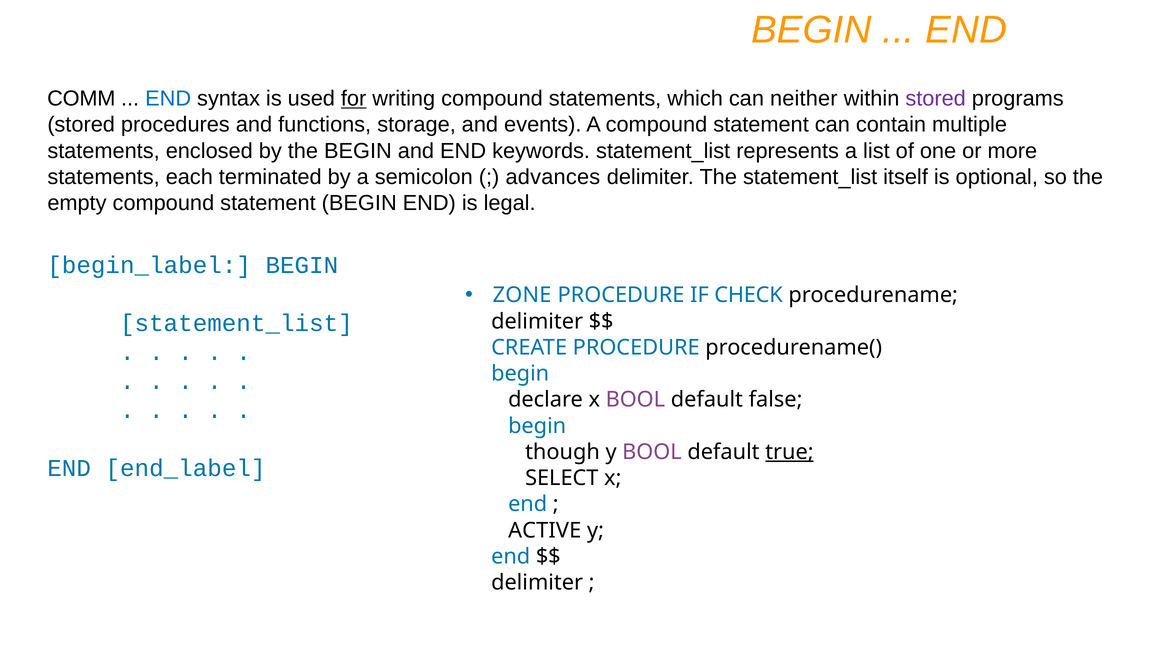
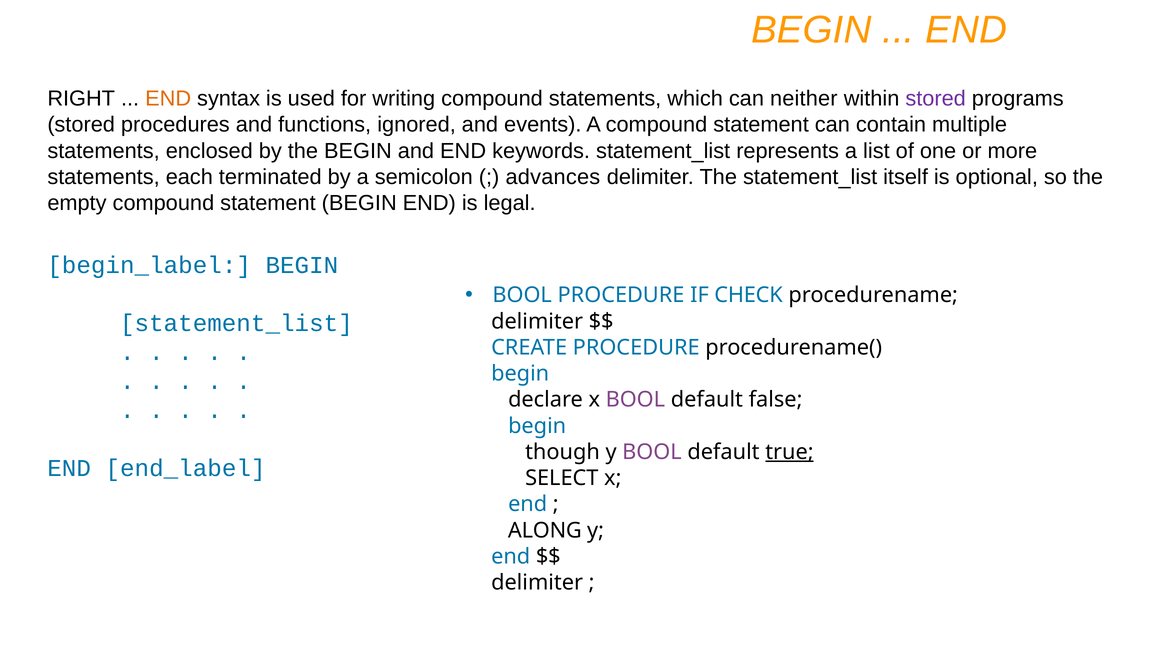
COMM: COMM -> RIGHT (81, 99)
END colour: blue -> orange (168, 99)
for underline: present -> none (354, 99)
storage: storage -> ignored (417, 125)
ZONE: ZONE -> BOOL (522, 295)
ACTIVE: ACTIVE -> ALONG (545, 530)
